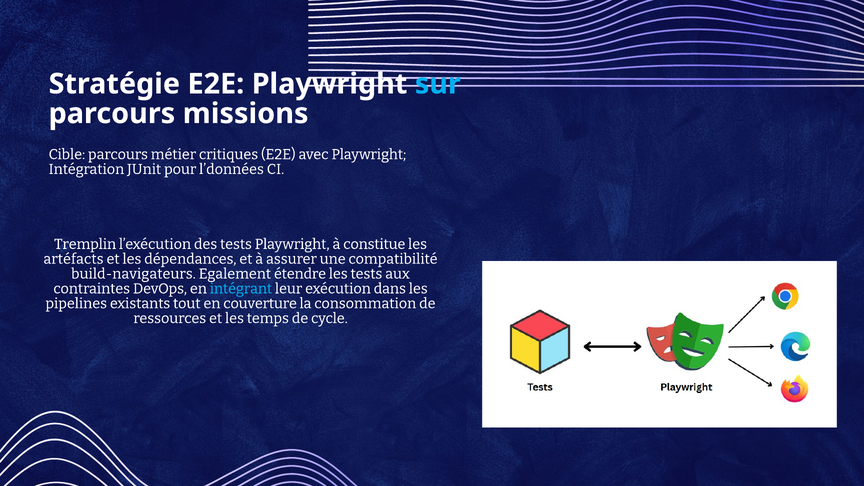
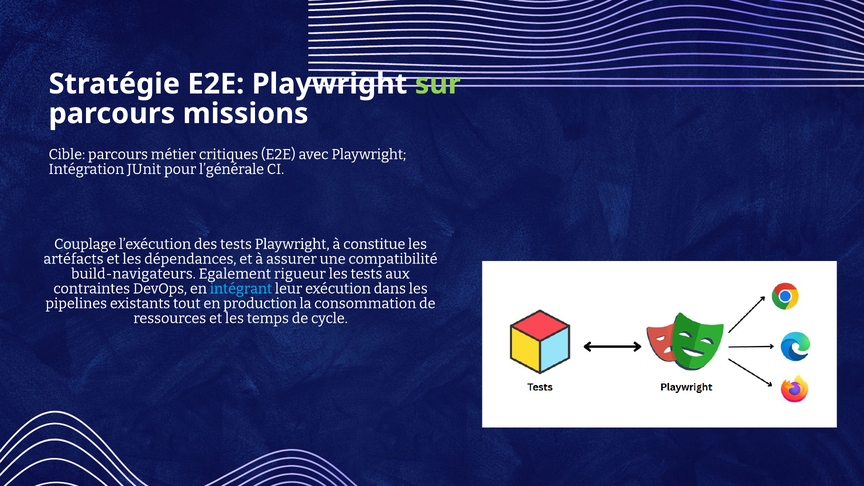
sur colour: light blue -> light green (438, 84)
l’données: l’données -> l’générale (232, 169)
Tremplin: Tremplin -> Couplage (85, 244)
étendre: étendre -> rigueur (300, 274)
couverture: couverture -> production (260, 303)
